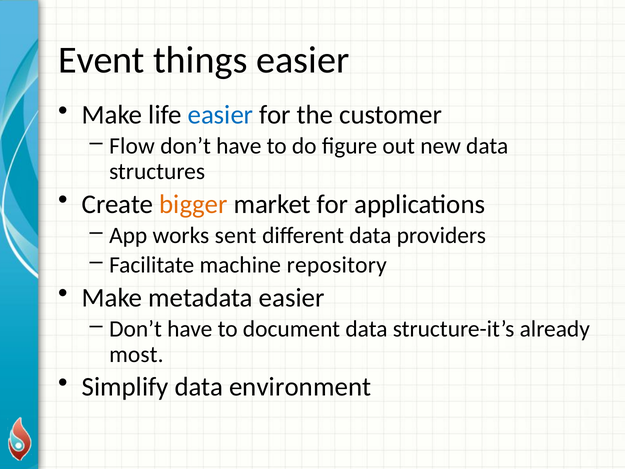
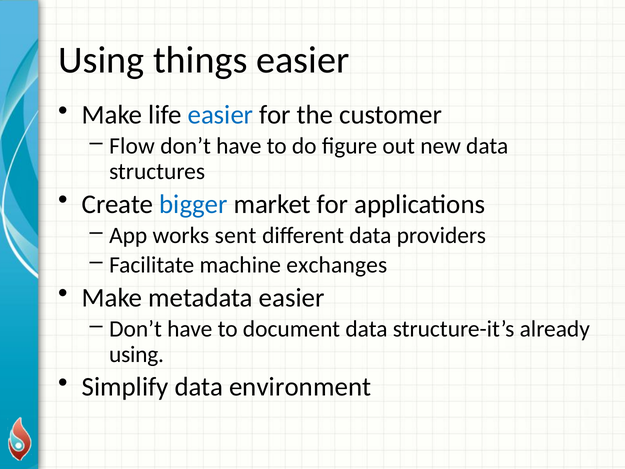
Event: Event -> Using (101, 60)
bigger colour: orange -> blue (193, 204)
repository: repository -> exchanges (337, 265)
most: most -> using (137, 354)
